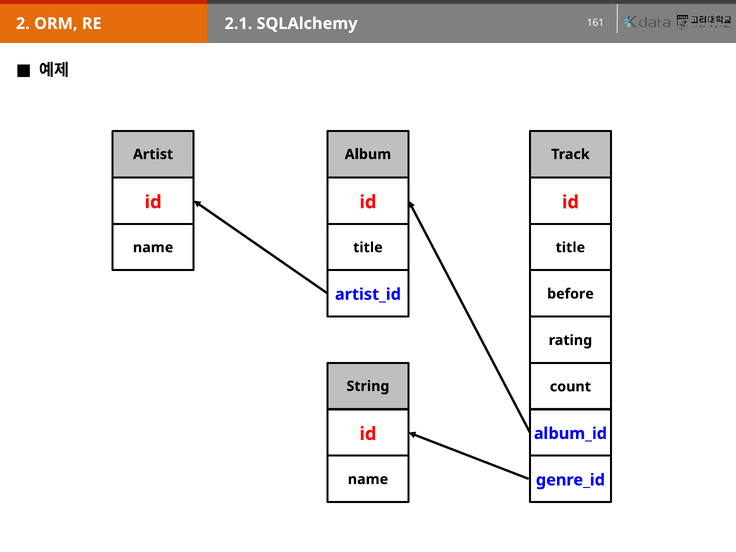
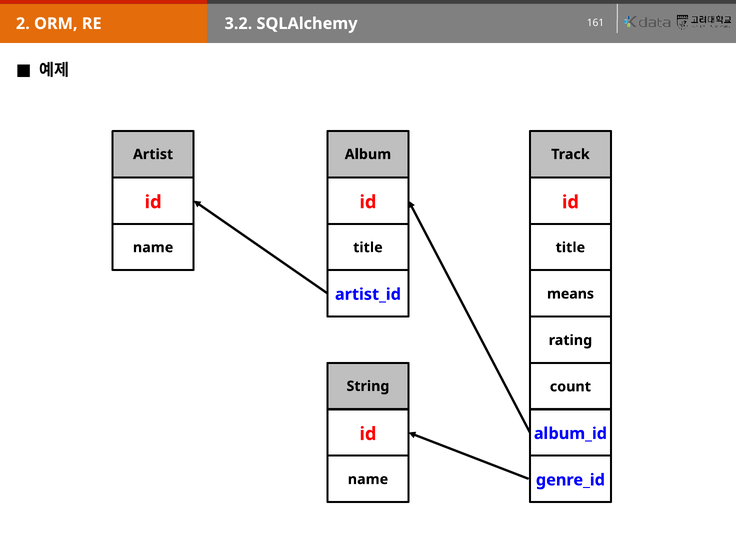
2.1: 2.1 -> 3.2 (238, 24)
before: before -> means (571, 294)
